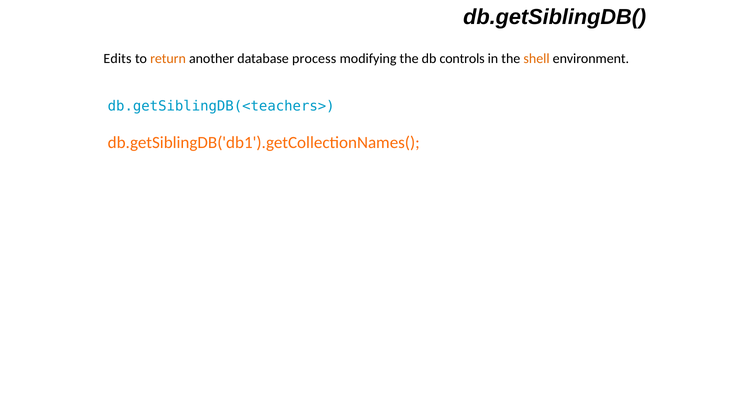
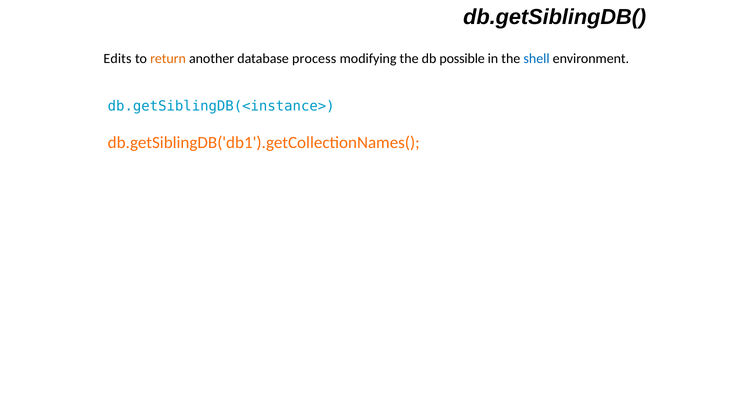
controls: controls -> possible (462, 59)
shell colour: orange -> blue (537, 59)
db.getSiblingDB(<teachers>: db.getSiblingDB(<teachers> -> db.getSiblingDB(<instance> (221, 106)
